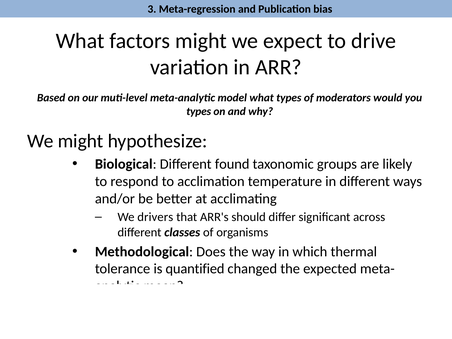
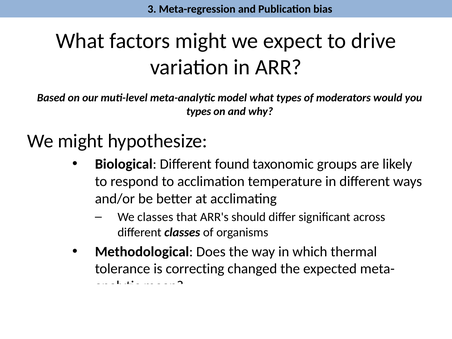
We drivers: drivers -> classes (155, 217)
quantified: quantified -> correcting (195, 269)
